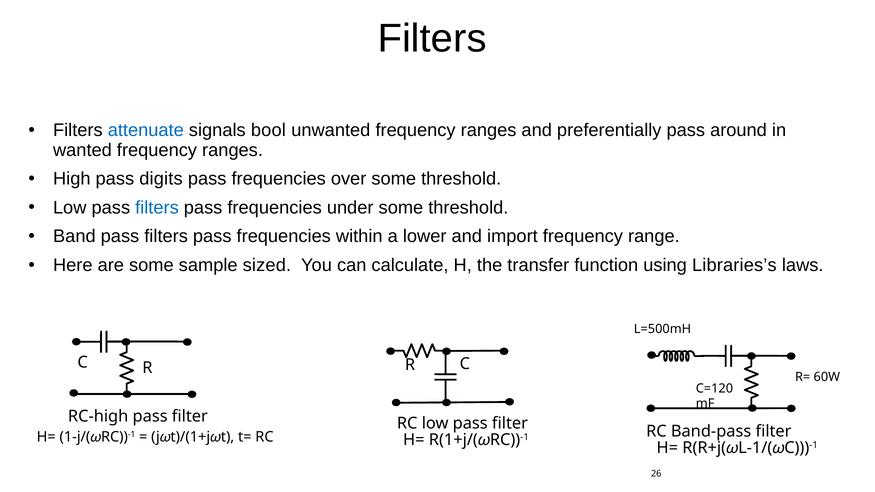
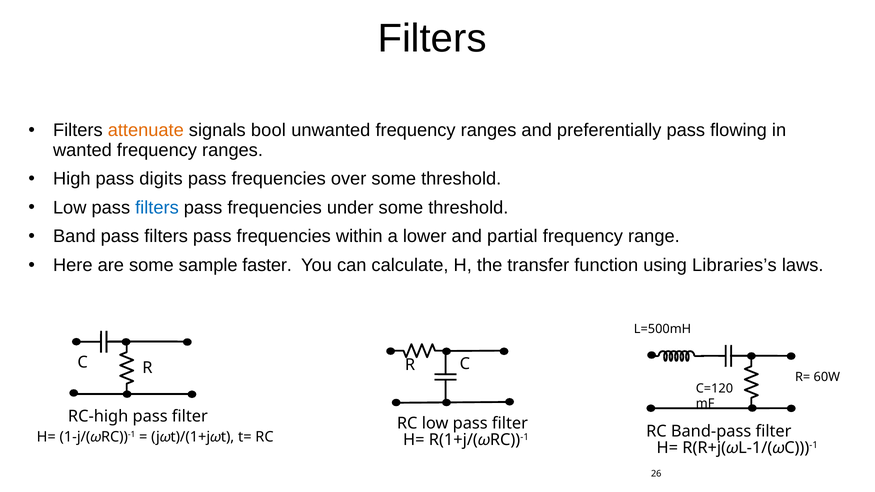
attenuate colour: blue -> orange (146, 130)
around: around -> flowing (739, 130)
import: import -> partial (512, 237)
sized: sized -> faster (267, 265)
